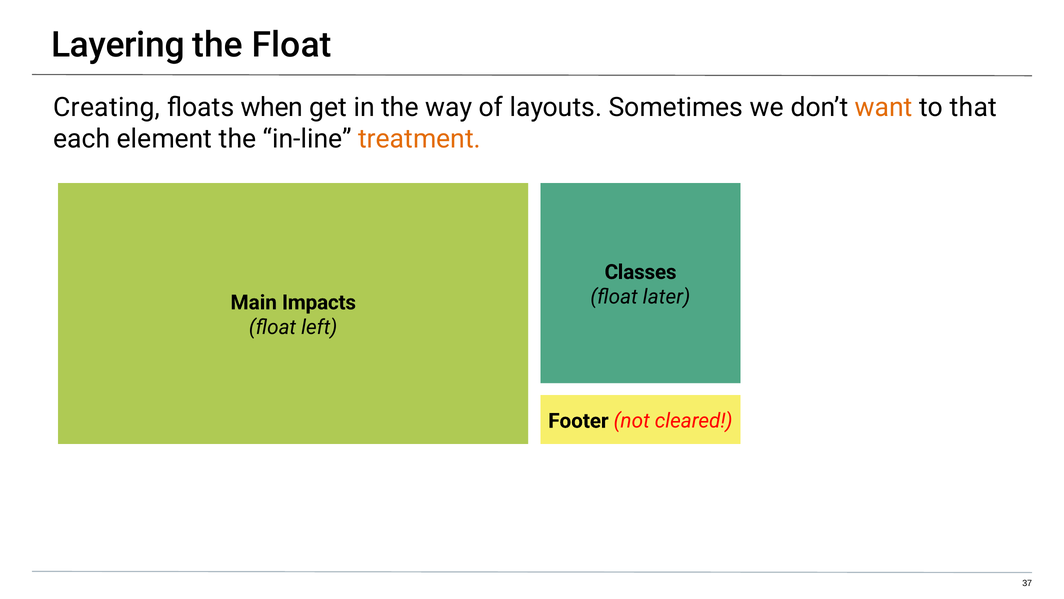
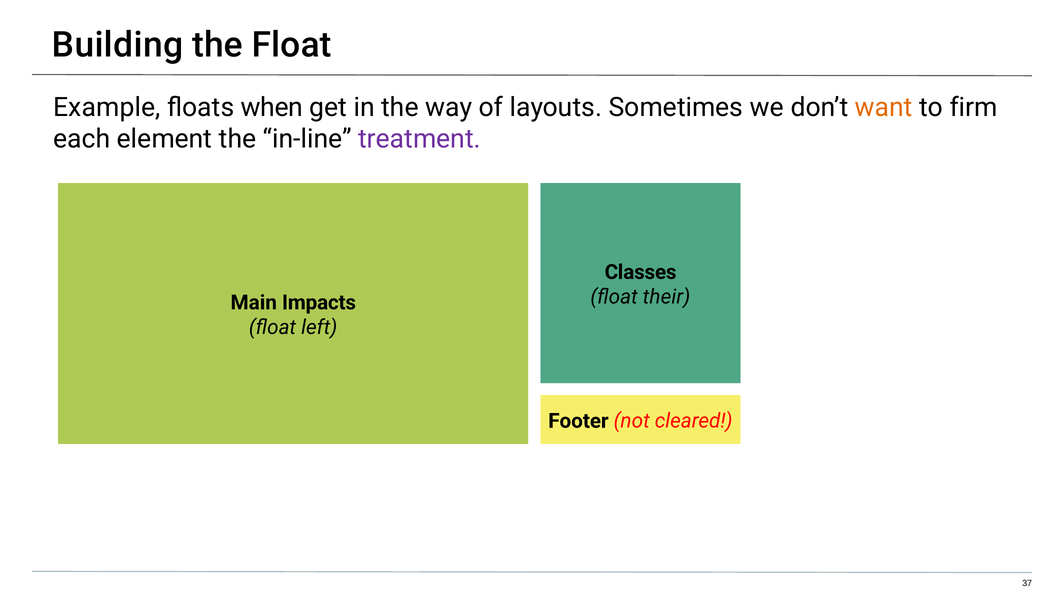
Layering: Layering -> Building (118, 45)
Creating: Creating -> Example (107, 107)
that: that -> firm (974, 107)
treatment colour: orange -> purple (419, 139)
later: later -> their (667, 297)
